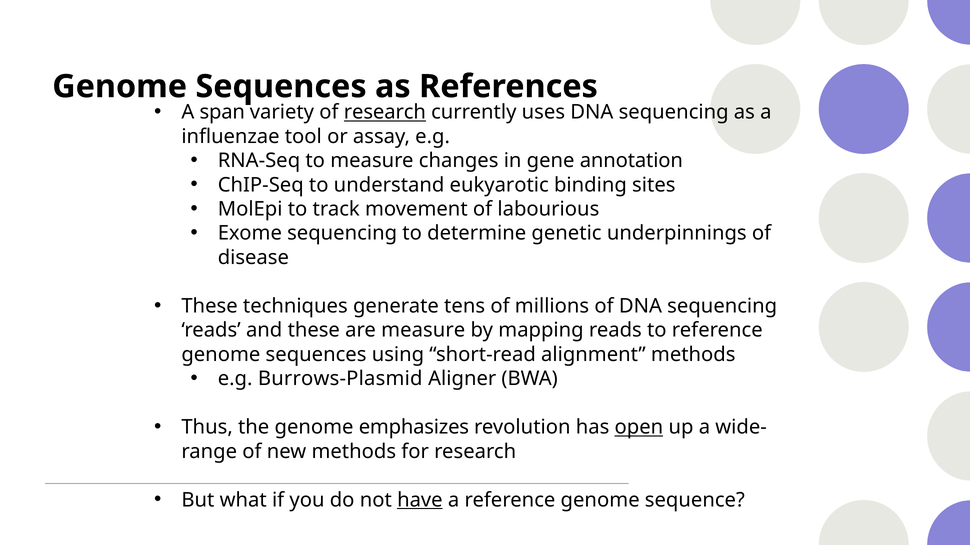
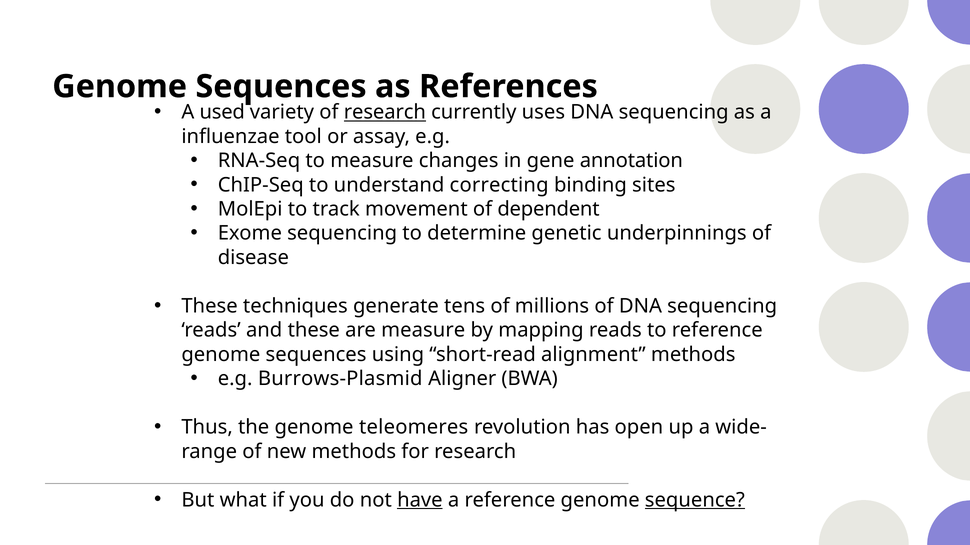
span: span -> used (222, 112)
eukyarotic: eukyarotic -> correcting (499, 185)
labourious: labourious -> dependent (548, 209)
emphasizes: emphasizes -> teleomeres (414, 428)
open underline: present -> none (639, 428)
sequence underline: none -> present (695, 500)
